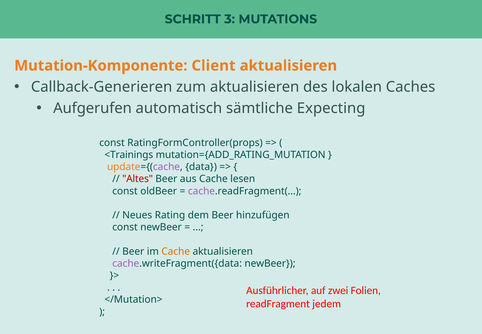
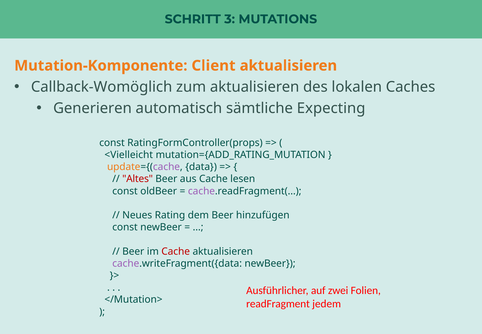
Callback-Generieren: Callback-Generieren -> Callback-Womöglich (102, 87)
Aufgerufen: Aufgerufen -> Generieren (92, 108)
<Trainings: <Trainings -> <Vielleicht (129, 155)
Cache colour: orange -> red (176, 251)
